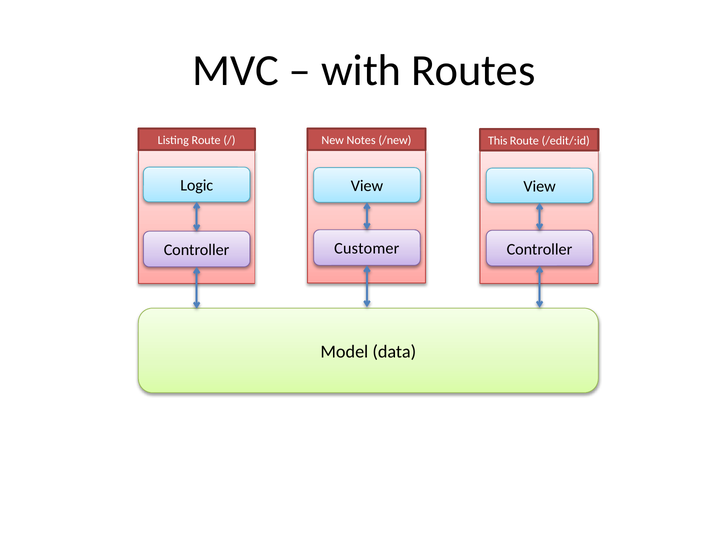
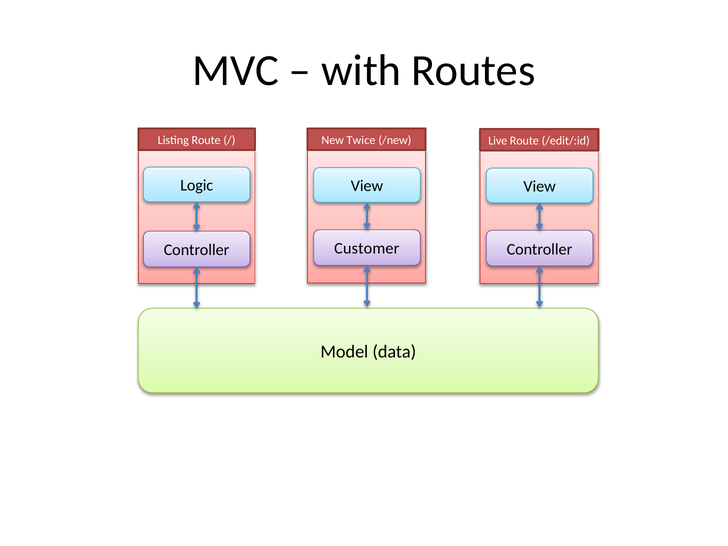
Notes: Notes -> Twice (361, 140)
This: This -> Live (498, 141)
